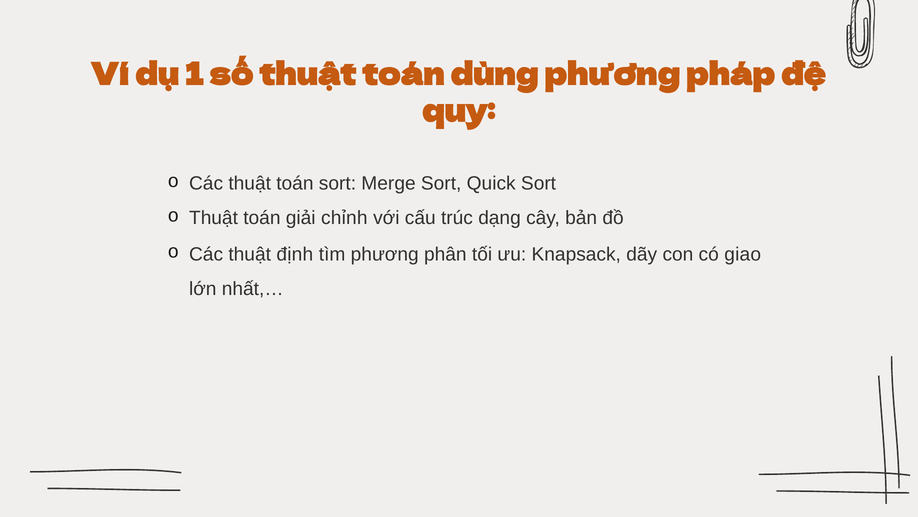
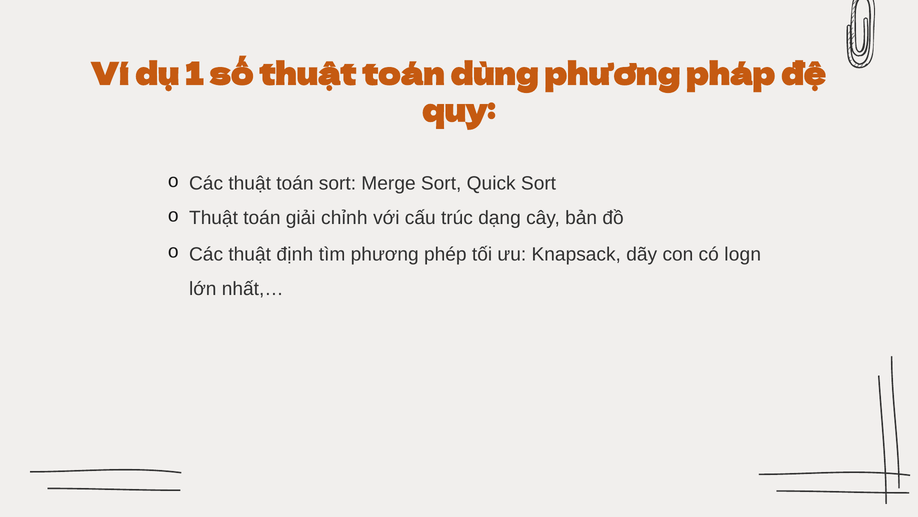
phân: phân -> phép (445, 254)
giao: giao -> logn (743, 254)
